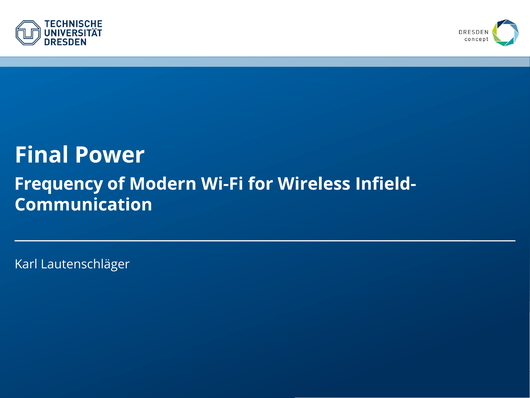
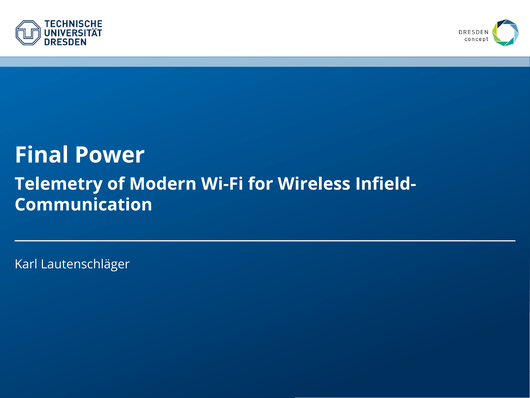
Frequency: Frequency -> Telemetry (59, 184)
